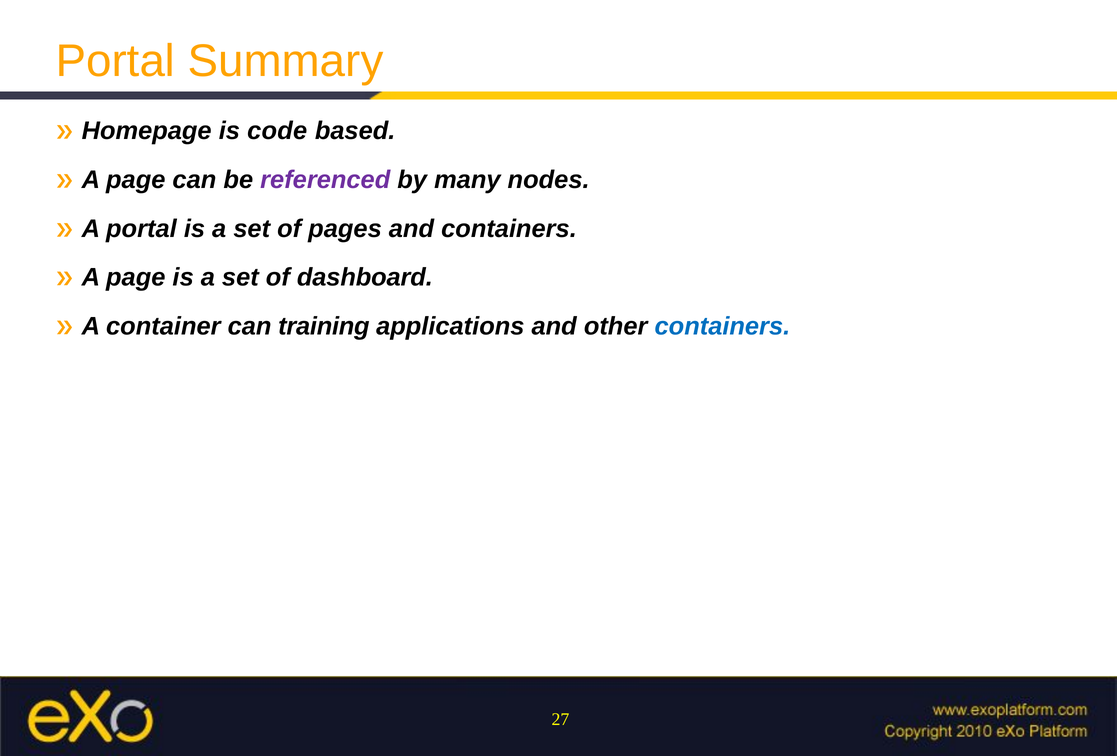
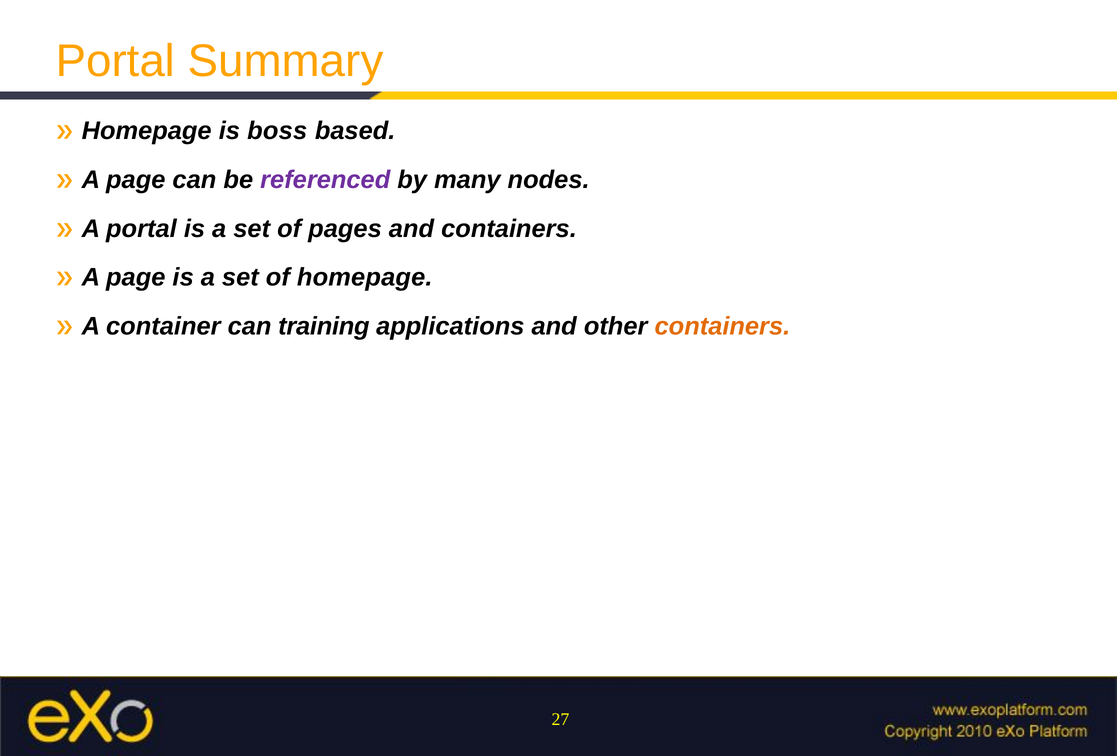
code: code -> boss (277, 131)
of dashboard: dashboard -> homepage (365, 278)
containers colour: blue -> orange (722, 327)
